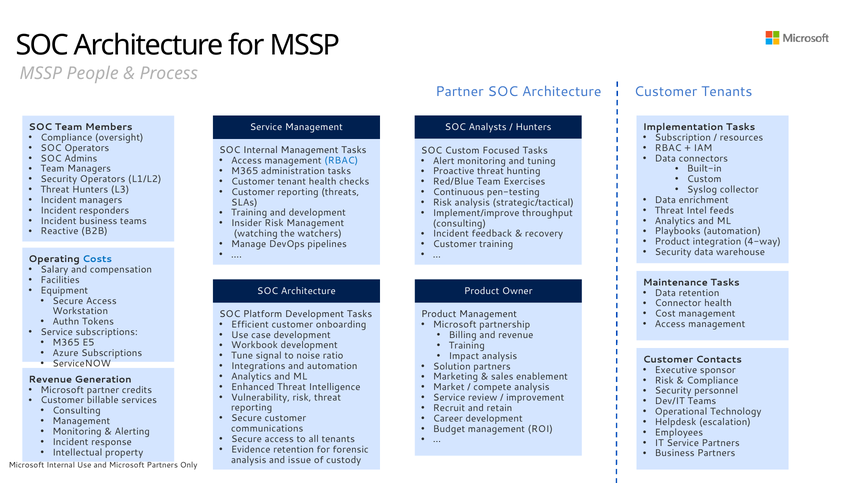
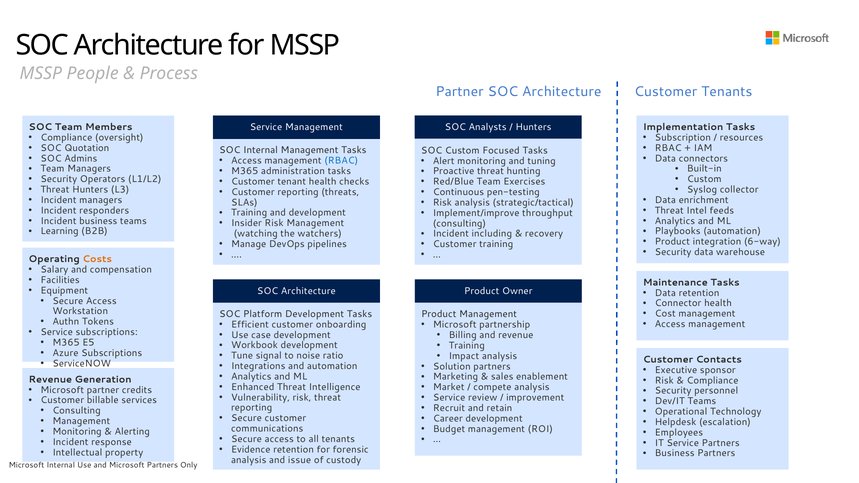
SOC Operators: Operators -> Quotation (87, 148)
Reactive: Reactive -> Learning (59, 231)
feedback: feedback -> including (492, 234)
4-way: 4-way -> 6-way (762, 242)
Costs colour: blue -> orange (97, 259)
